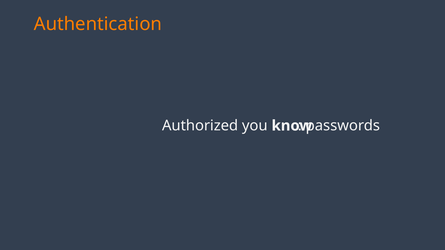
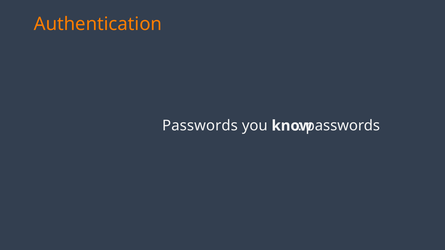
Authorized: Authorized -> Passwords (200, 126)
